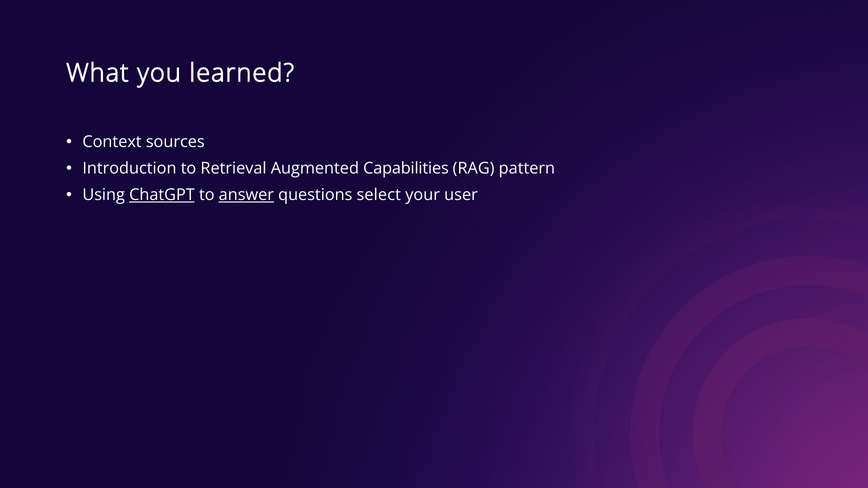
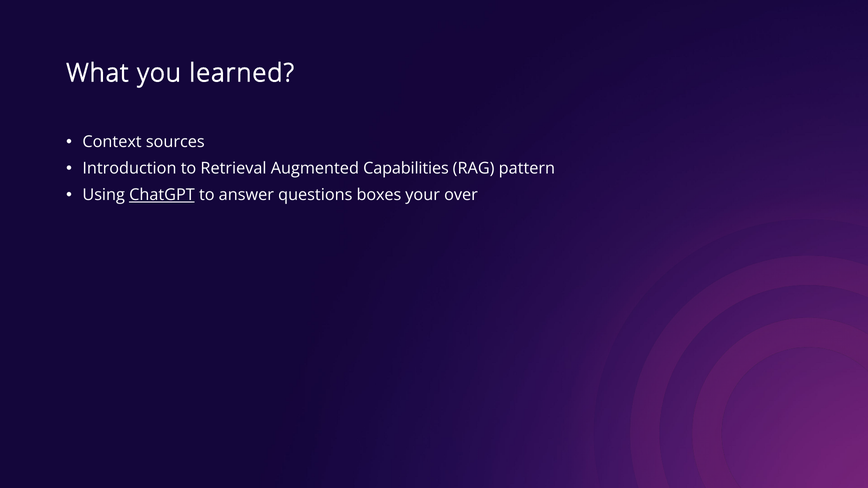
answer underline: present -> none (246, 195)
select: select -> boxes (379, 195)
user: user -> over (461, 195)
